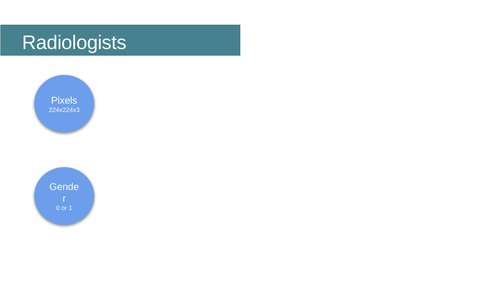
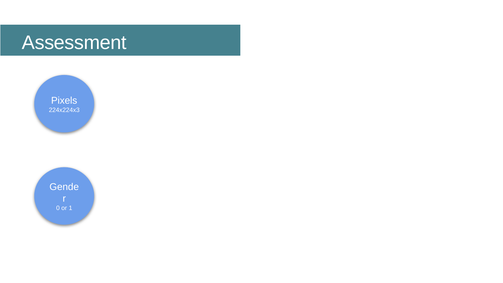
Radiologists: Radiologists -> Assessment (74, 43)
